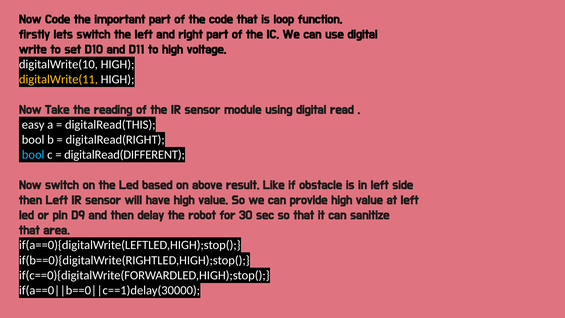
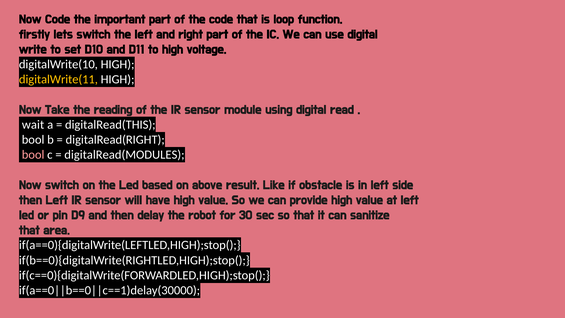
easy: easy -> wait (33, 125)
bool colour: light blue -> pink (33, 155)
digitalRead(DIFFERENT: digitalRead(DIFFERENT -> digitalRead(MODULES (124, 155)
